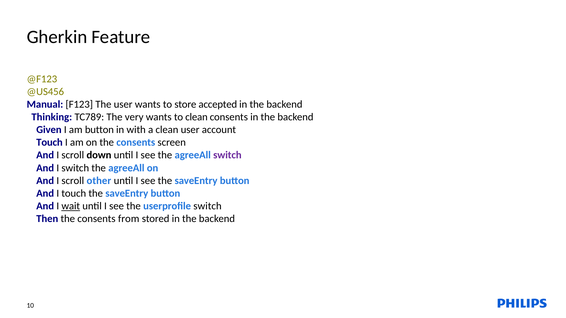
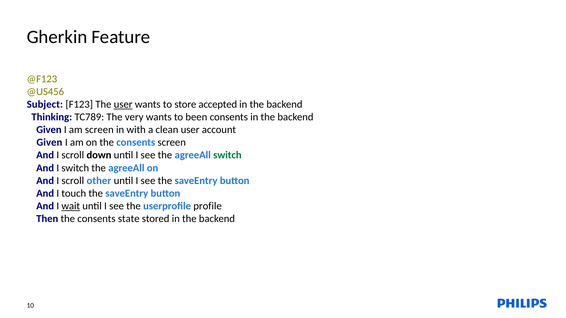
Manual: Manual -> Subject (45, 104)
user underline: none -> present (123, 104)
to clean: clean -> been (196, 117)
am button: button -> screen (99, 130)
Touch: Touch -> Given (49, 143)
switch colour: purple -> green (227, 155)
userprofile switch: switch -> profile (208, 206)
from: from -> state (129, 219)
